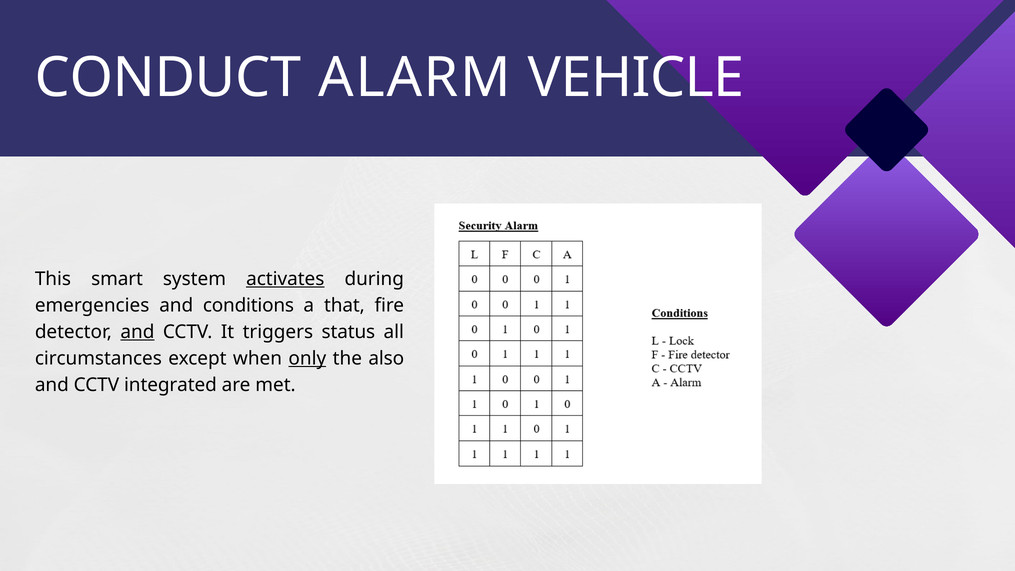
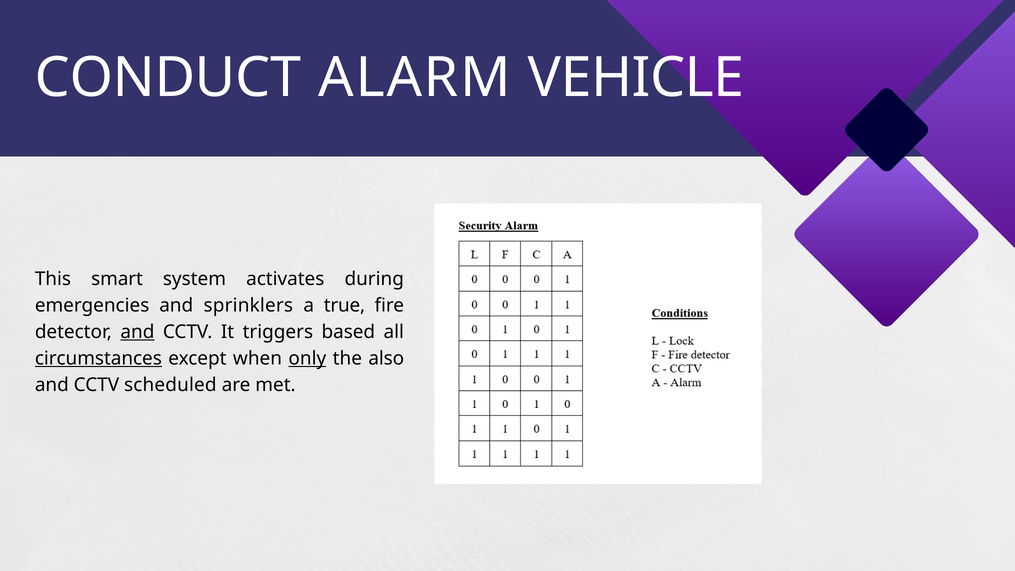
activates underline: present -> none (285, 279)
conditions: conditions -> sprinklers (248, 305)
that: that -> true (344, 305)
status: status -> based (348, 332)
circumstances underline: none -> present (98, 358)
integrated: integrated -> scheduled (170, 385)
